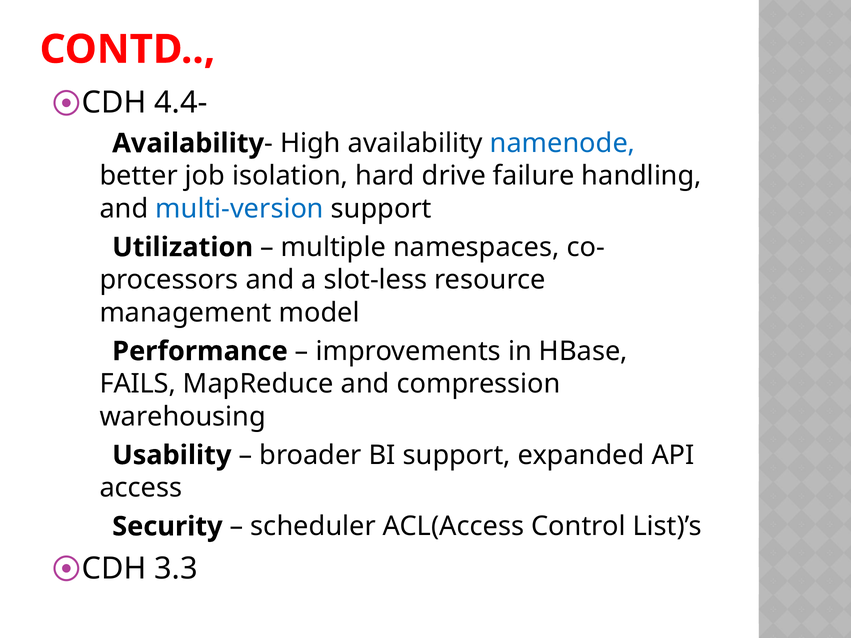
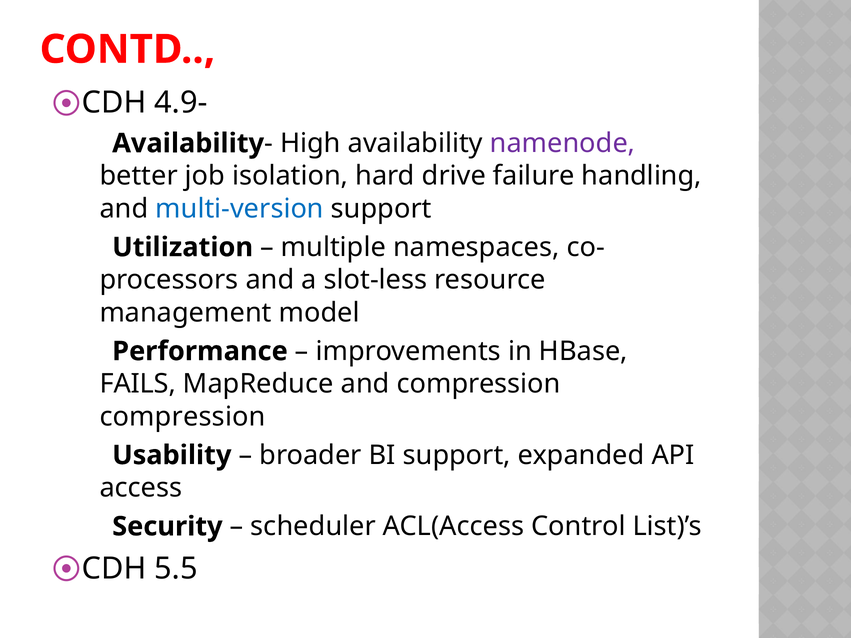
4.4-: 4.4- -> 4.9- (181, 103)
namenode colour: blue -> purple (563, 143)
warehousing: warehousing -> compression (183, 417)
3.3: 3.3 -> 5.5 (176, 569)
